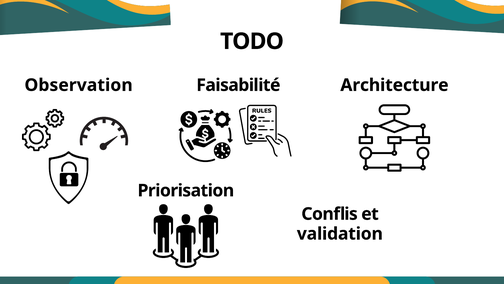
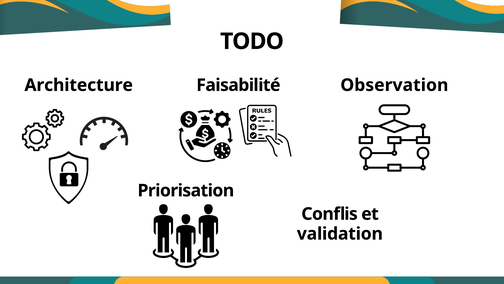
Observation: Observation -> Architecture (79, 85)
Architecture: Architecture -> Observation (394, 85)
